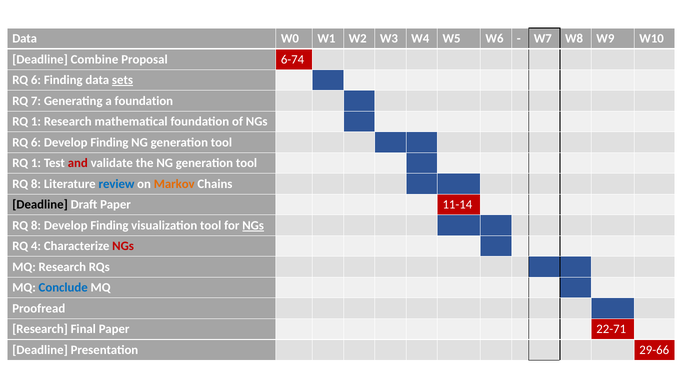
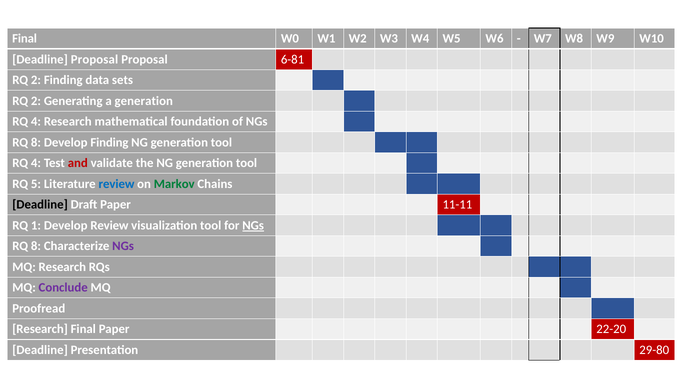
Data: Data -> Final (25, 39)
Deadline Combine: Combine -> Proposal (94, 59)
6-74: 6-74 -> 6-81 (293, 59)
6: 6 -> 2 (36, 80)
sets underline: present -> none (123, 80)
7: 7 -> 2 (36, 101)
a foundation: foundation -> generation (144, 101)
1: 1 -> 4 (36, 121)
6: 6 -> 8 (36, 142)
1: 1 -> 4 (36, 163)
8: 8 -> 5 (36, 184)
Markov colour: orange -> green (174, 184)
11-14: 11-14 -> 11-11 (457, 204)
8: 8 -> 1 (36, 225)
Finding: Finding -> Review (109, 225)
4: 4 -> 8 (36, 246)
NGs colour: red -> purple (123, 246)
Conclude colour: blue -> purple (63, 287)
22-71: 22-71 -> 22-20 (611, 329)
29-66: 29-66 -> 29-80 (654, 350)
